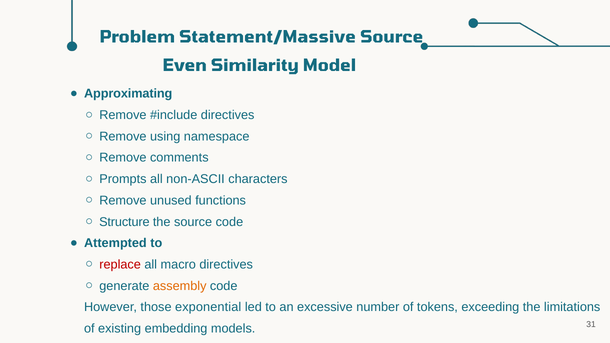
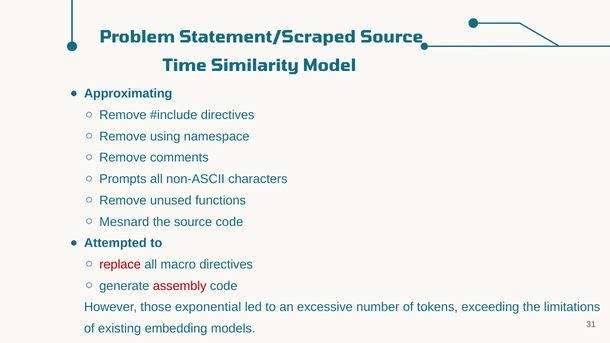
Statement/Massive: Statement/Massive -> Statement/Scraped (268, 37)
Even: Even -> Time (185, 65)
Structure: Structure -> Mesnard (124, 222)
assembly colour: orange -> red (180, 286)
